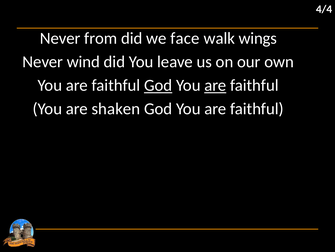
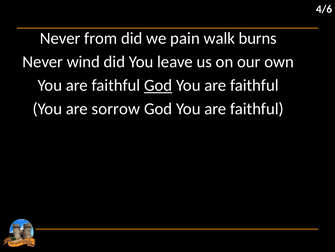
4/4: 4/4 -> 4/6 (324, 9)
face: face -> pain (185, 38)
wings: wings -> burns (258, 38)
are underline: present -> none (215, 85)
shaken: shaken -> sorrow (116, 109)
